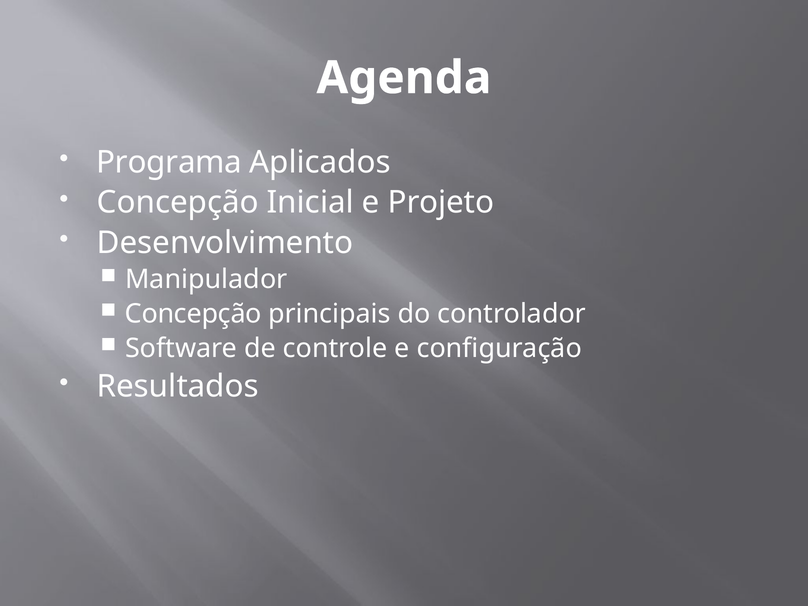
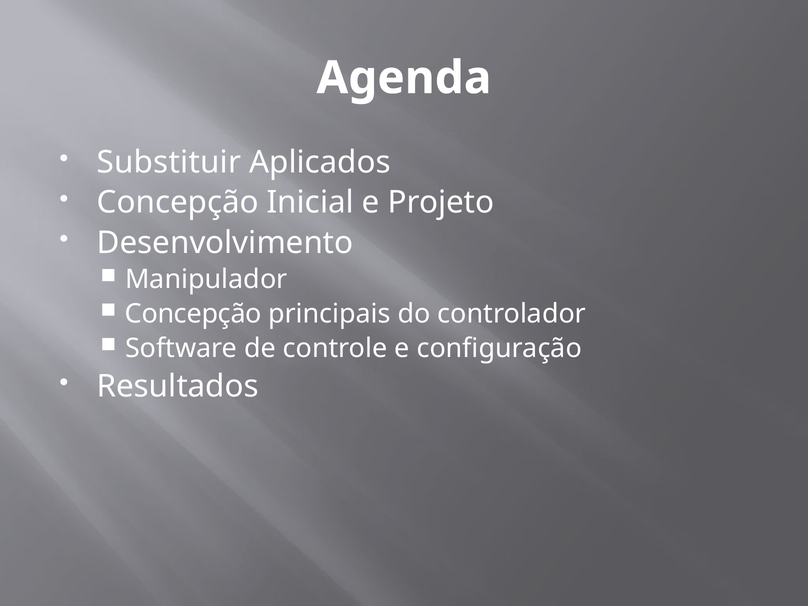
Programa: Programa -> Substituir (169, 162)
